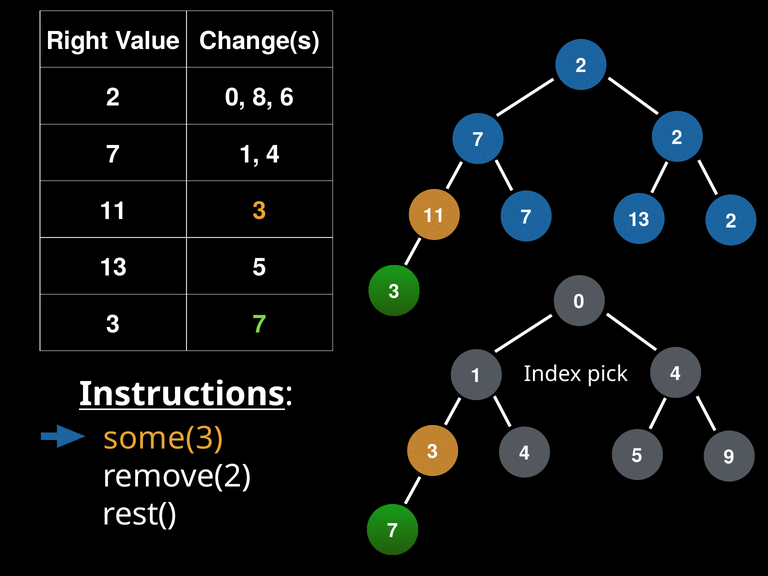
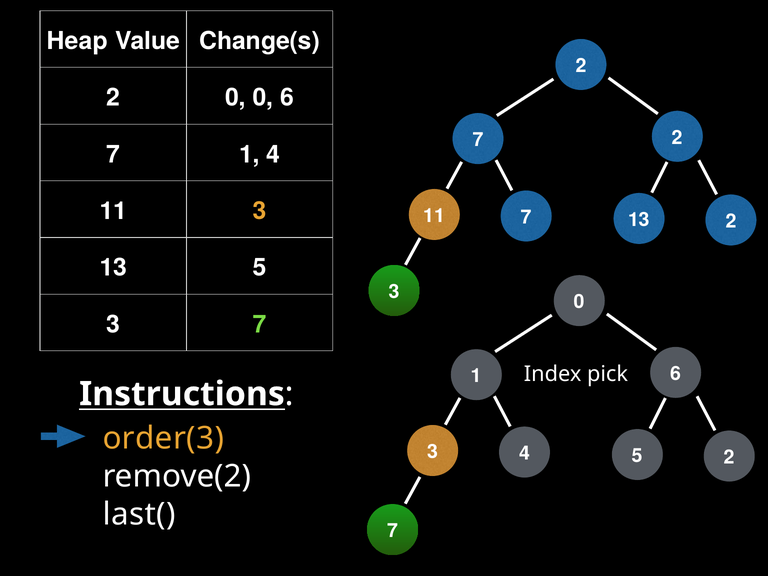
Right: Right -> Heap (77, 41)
0 8: 8 -> 0 (263, 98)
4: 4 -> 6 (676, 374)
some(3: some(3 -> order(3 (163, 439)
3 9: 9 -> 2 (729, 457)
rest(: rest( -> last( (139, 514)
